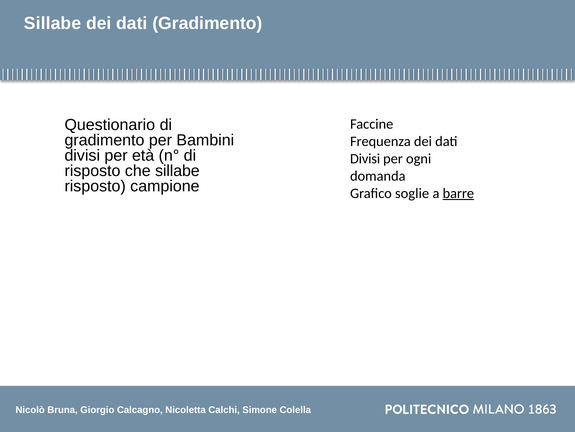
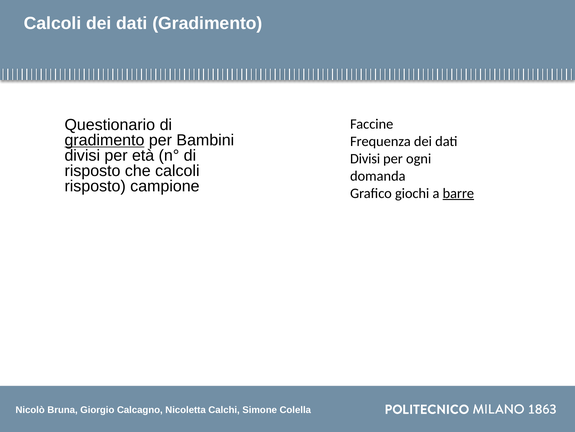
Sillabe: Sillabe -> Calcoli (53, 23)
gradimento underline: none -> present (104, 140)
che sillabe: sillabe -> calcoli (177, 171)
soglie: soglie -> giochi (412, 193)
